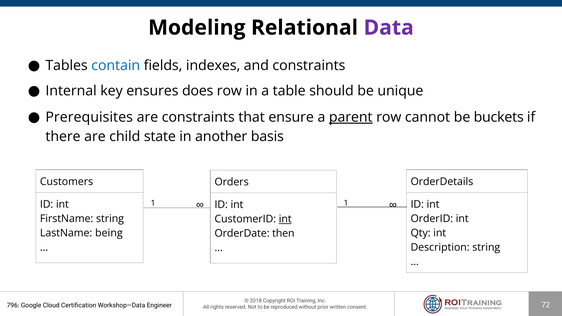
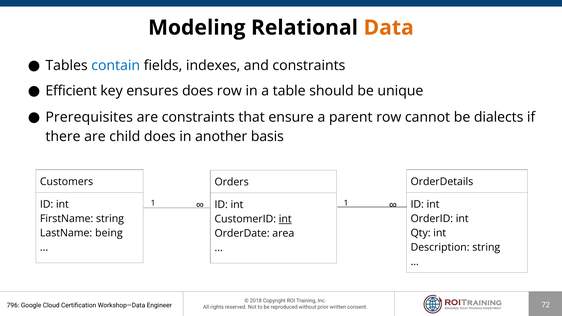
Data colour: purple -> orange (389, 28)
Internal: Internal -> Efficient (71, 91)
parent underline: present -> none (351, 117)
buckets: buckets -> dialects (499, 117)
child state: state -> does (160, 137)
then: then -> area (283, 234)
